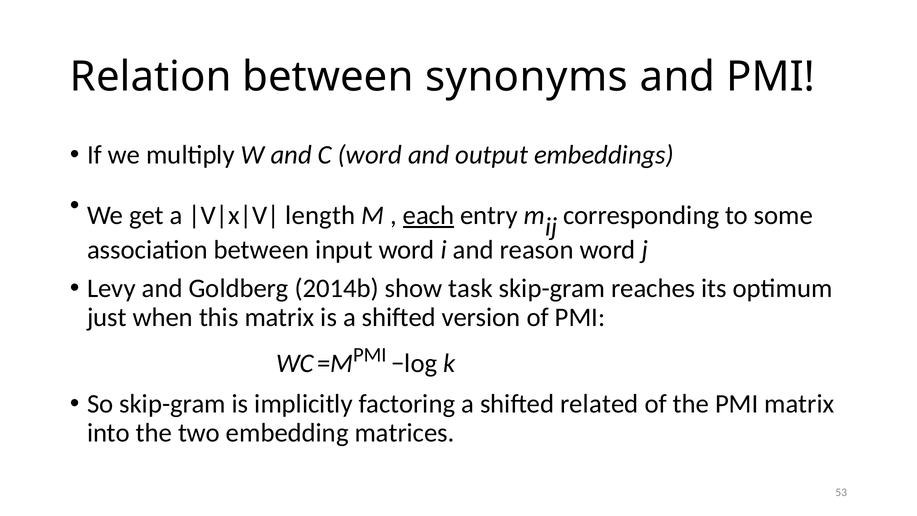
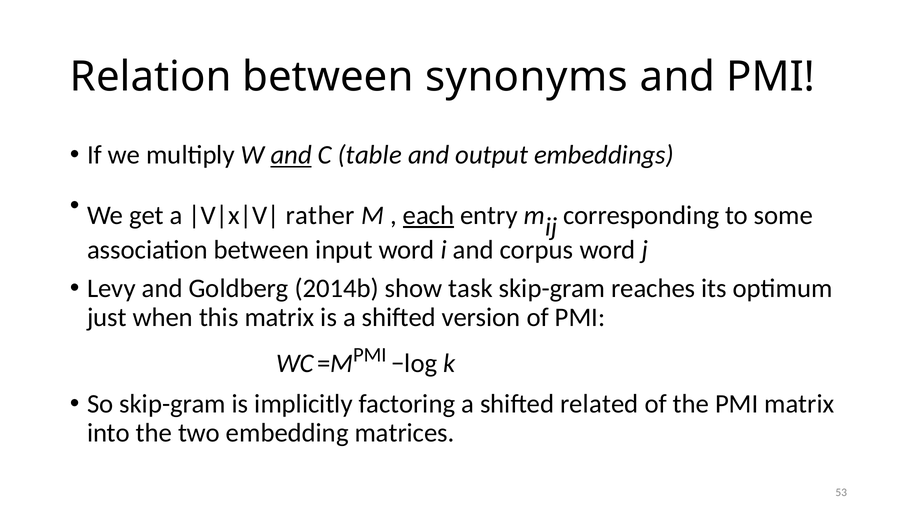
and underline: none -> present (291, 155)
C word: word -> table (370, 155)
length: length -> rather (320, 215)
reason: reason -> corpus (537, 250)
